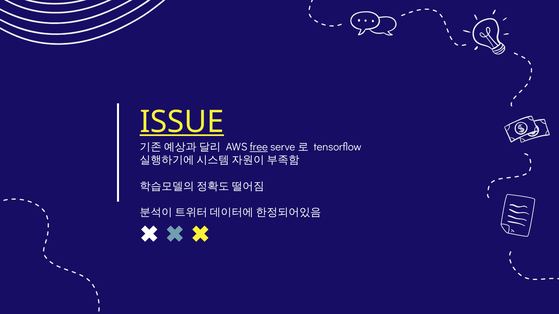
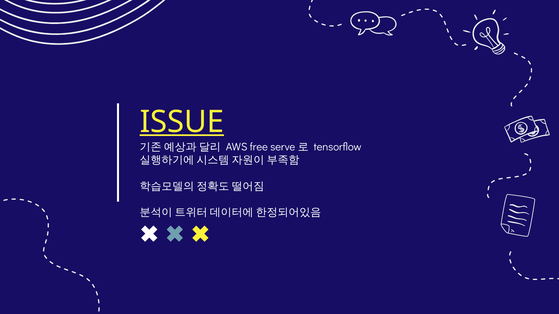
free underline: present -> none (259, 147)
